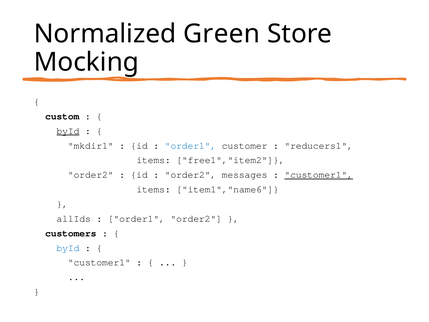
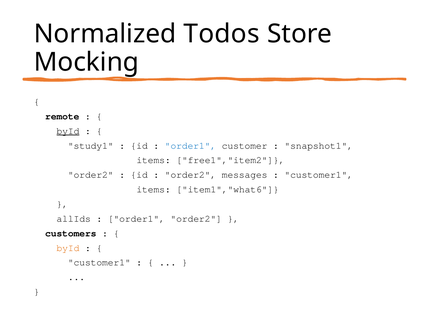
Green: Green -> Todos (222, 34)
custom: custom -> remote (62, 116)
mkdir1: mkdir1 -> study1 (91, 145)
reducers1: reducers1 -> snapshot1 (319, 145)
customer1 underline: present -> none (319, 175)
item1","name6: item1","name6 -> item1","what6 (228, 189)
byId colour: blue -> orange (68, 248)
